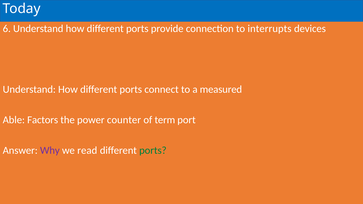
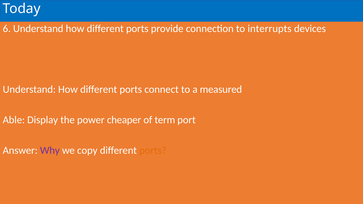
Factors: Factors -> Display (43, 120)
counter: counter -> cheaper (124, 120)
read: read -> copy (87, 150)
ports colour: green -> orange (153, 150)
